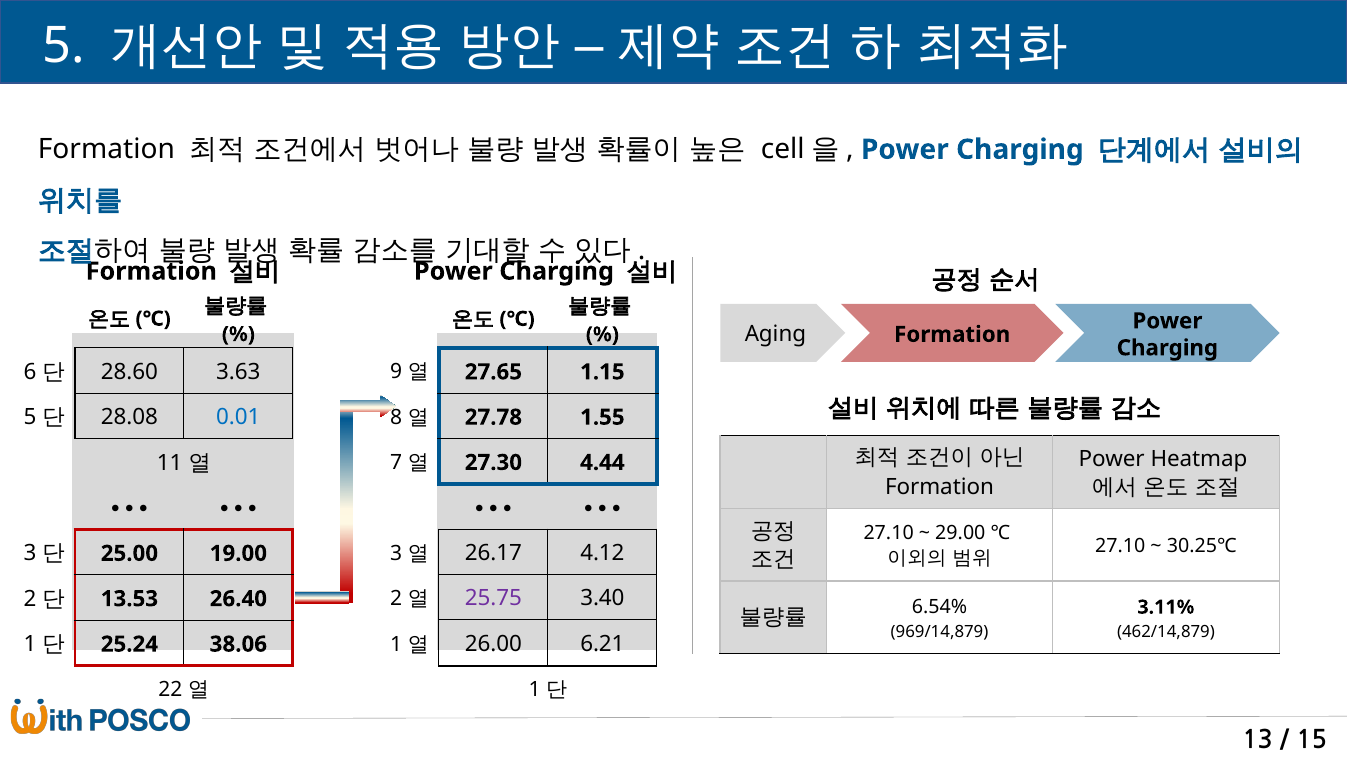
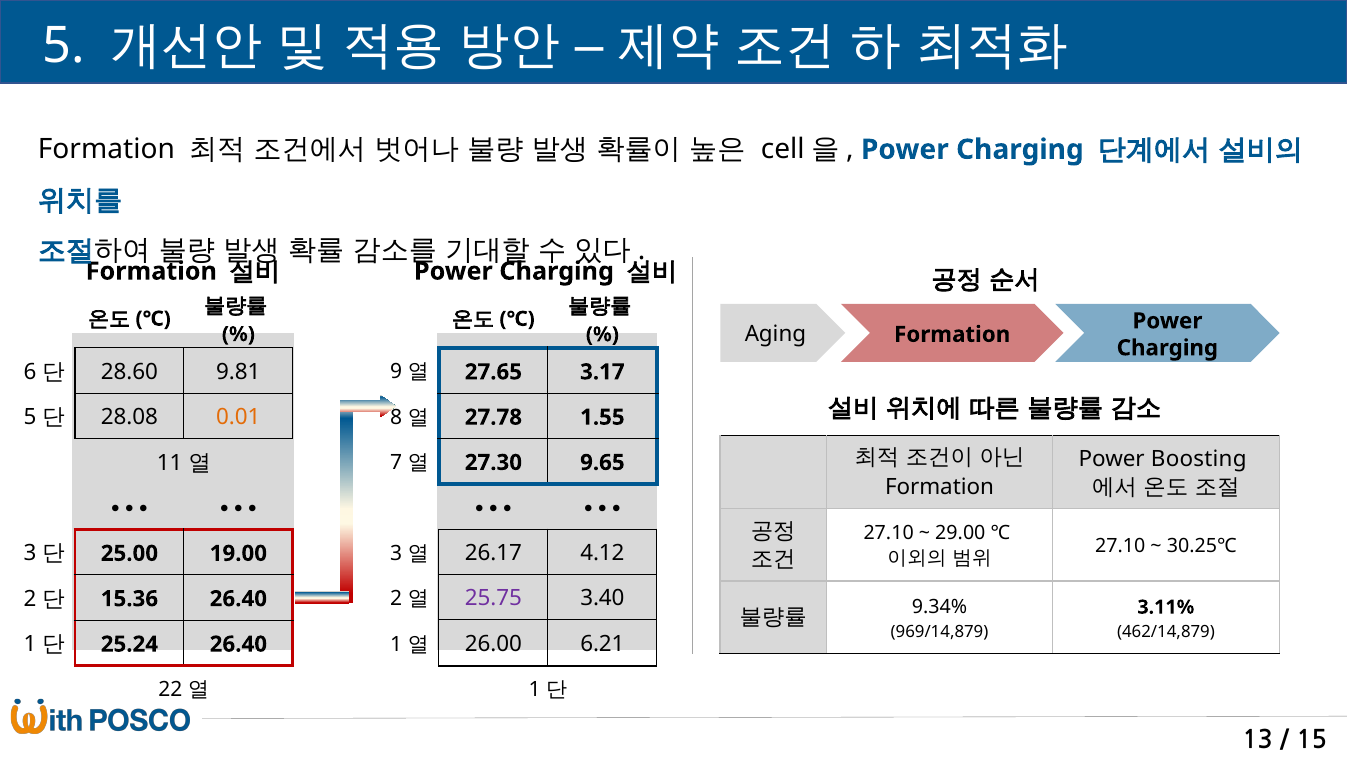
3.63: 3.63 -> 9.81 (238, 372)
1.15: 1.15 -> 3.17 (602, 372)
0.01 colour: blue -> orange (238, 417)
Heatmap: Heatmap -> Boosting (1199, 459)
4.44: 4.44 -> 9.65 (602, 462)
13.53: 13.53 -> 15.36 (129, 599)
6.54%: 6.54% -> 9.34% (940, 607)
25.24 38.06: 38.06 -> 26.40 (238, 644)
